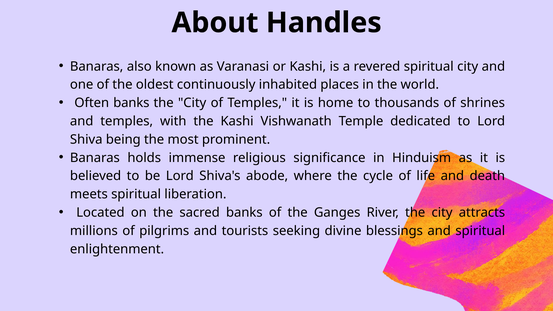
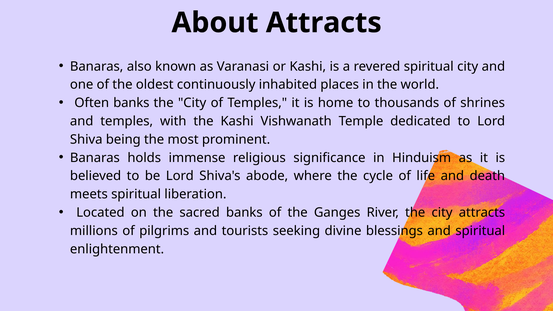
About Handles: Handles -> Attracts (324, 23)
